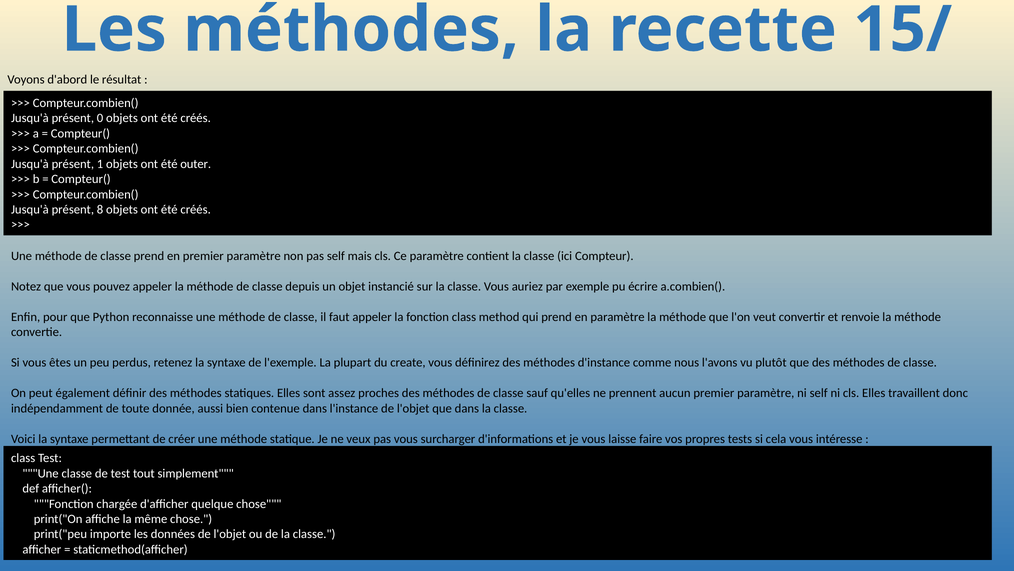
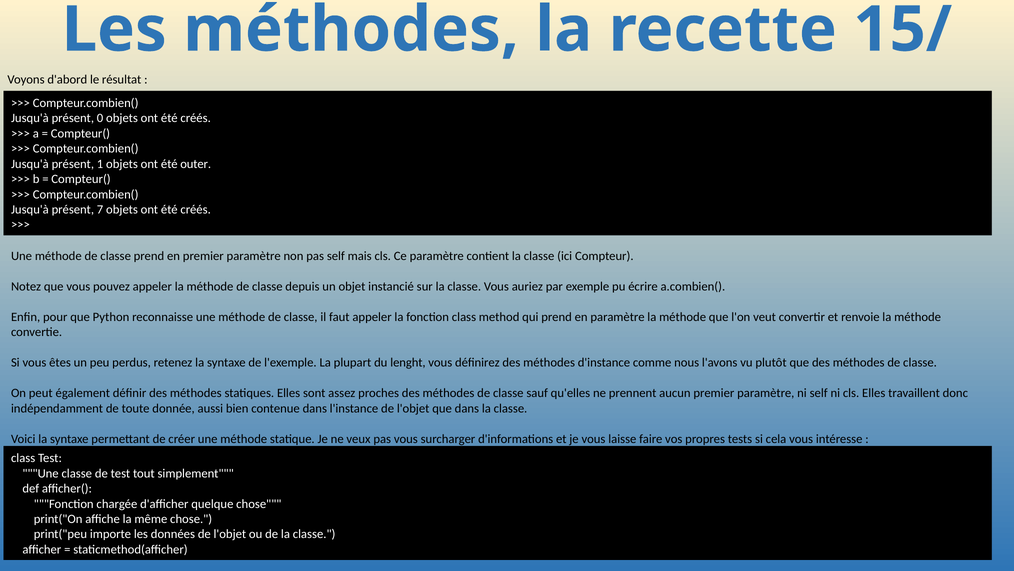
8: 8 -> 7 (100, 209)
create: create -> lenght (408, 362)
